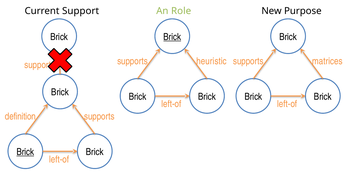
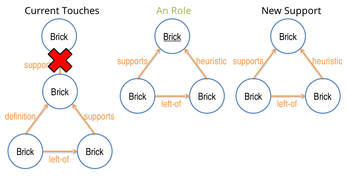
Support: Support -> Touches (81, 11)
Purpose: Purpose -> Support (303, 11)
matrices: matrices -> heuristic (327, 61)
Brick underline: present -> none (25, 152)
